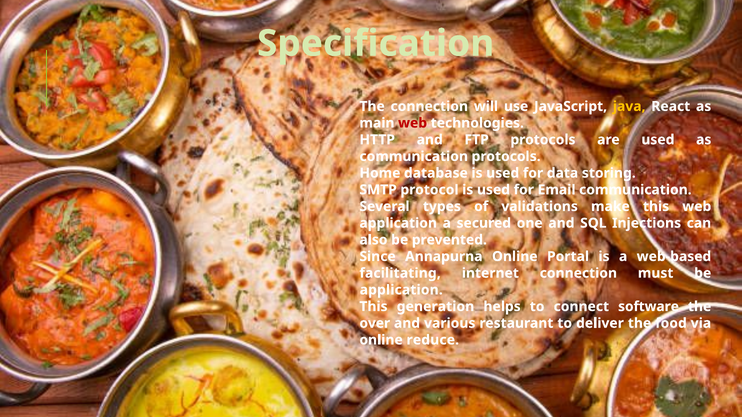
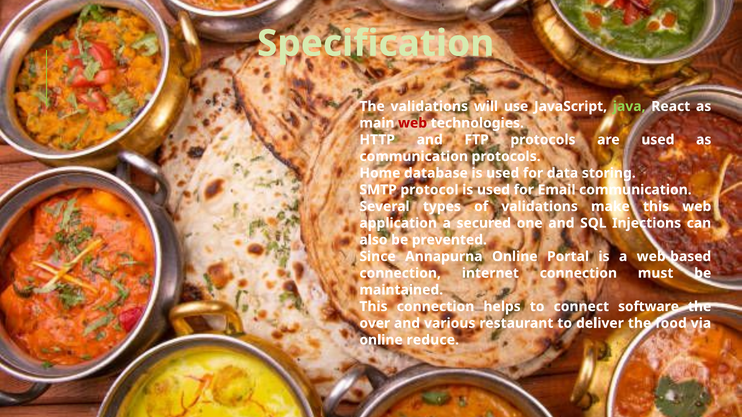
The connection: connection -> validations (429, 106)
java colour: yellow -> light green (629, 106)
facilitating: facilitating -> connection (400, 273)
application: application -> maintained (401, 290)
This generation: generation -> connection (436, 307)
